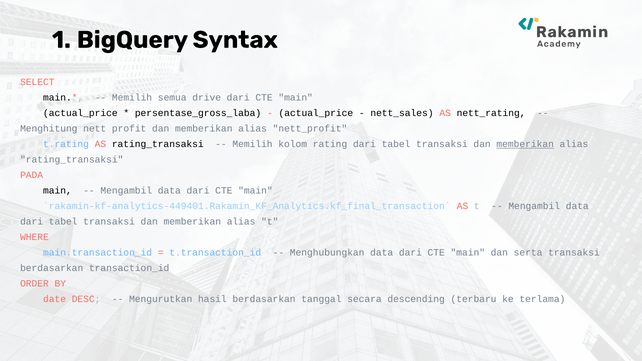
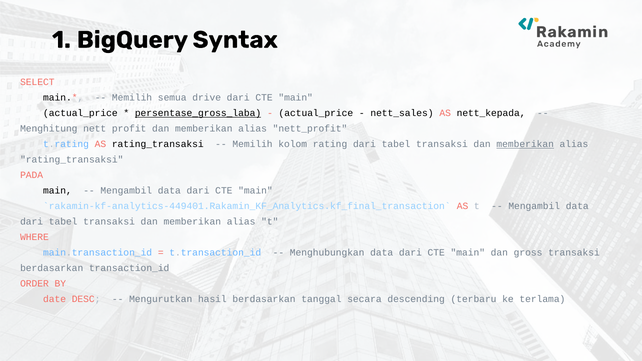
persentase_gross_laba underline: none -> present (198, 113)
nett_rating: nett_rating -> nett_kepada (491, 113)
serta: serta -> gross (528, 253)
